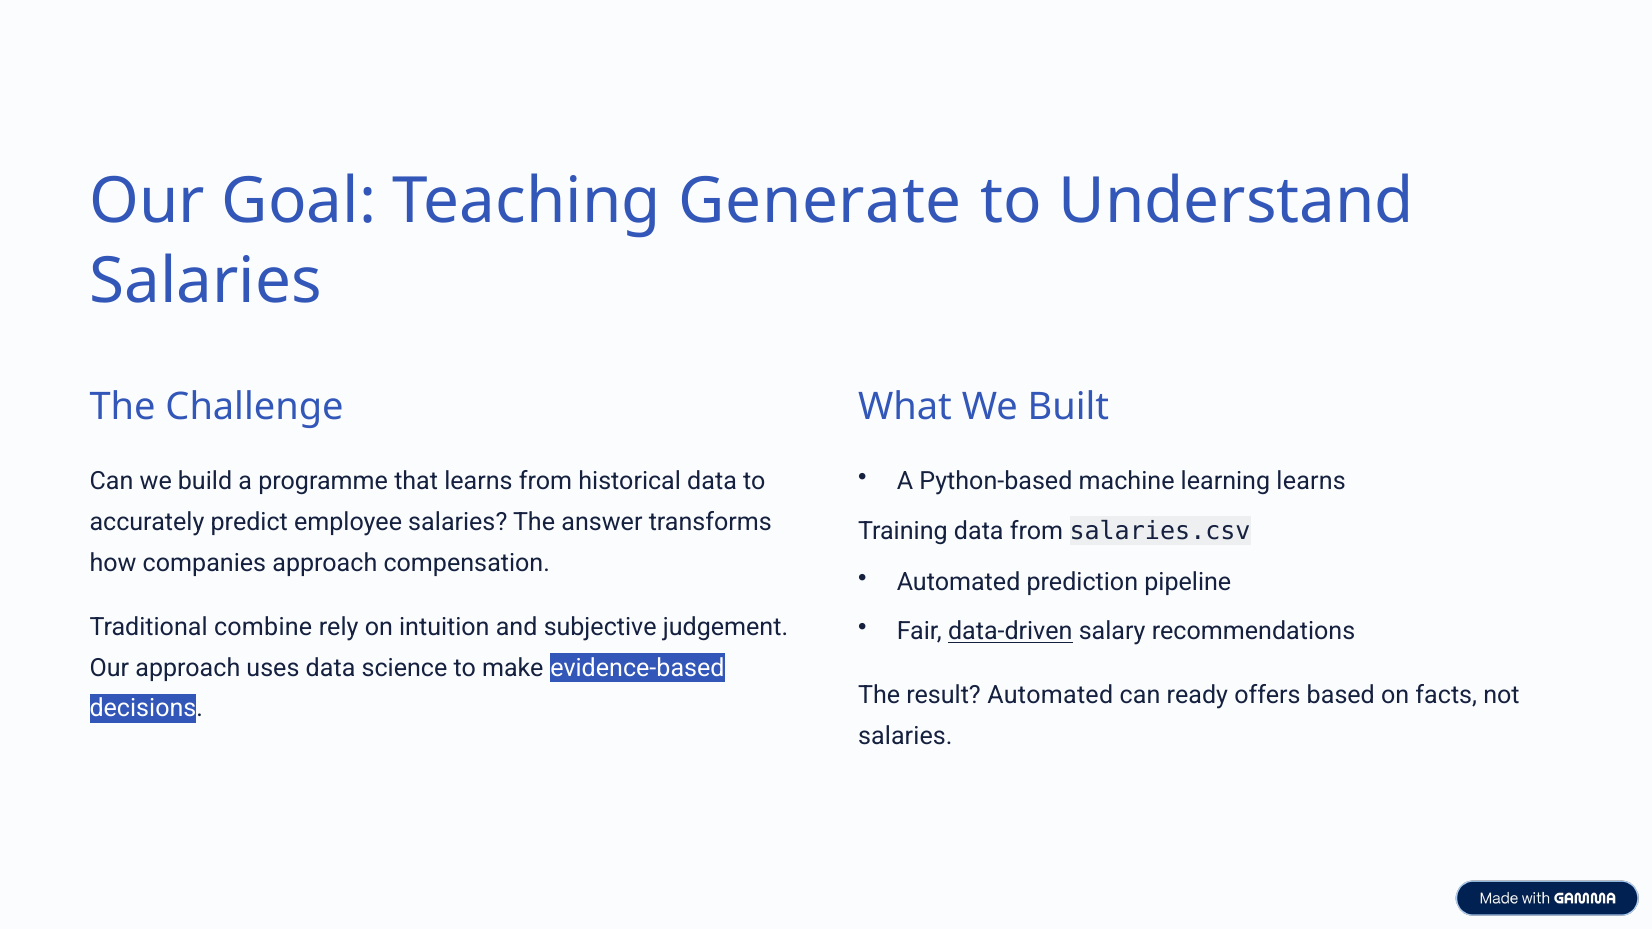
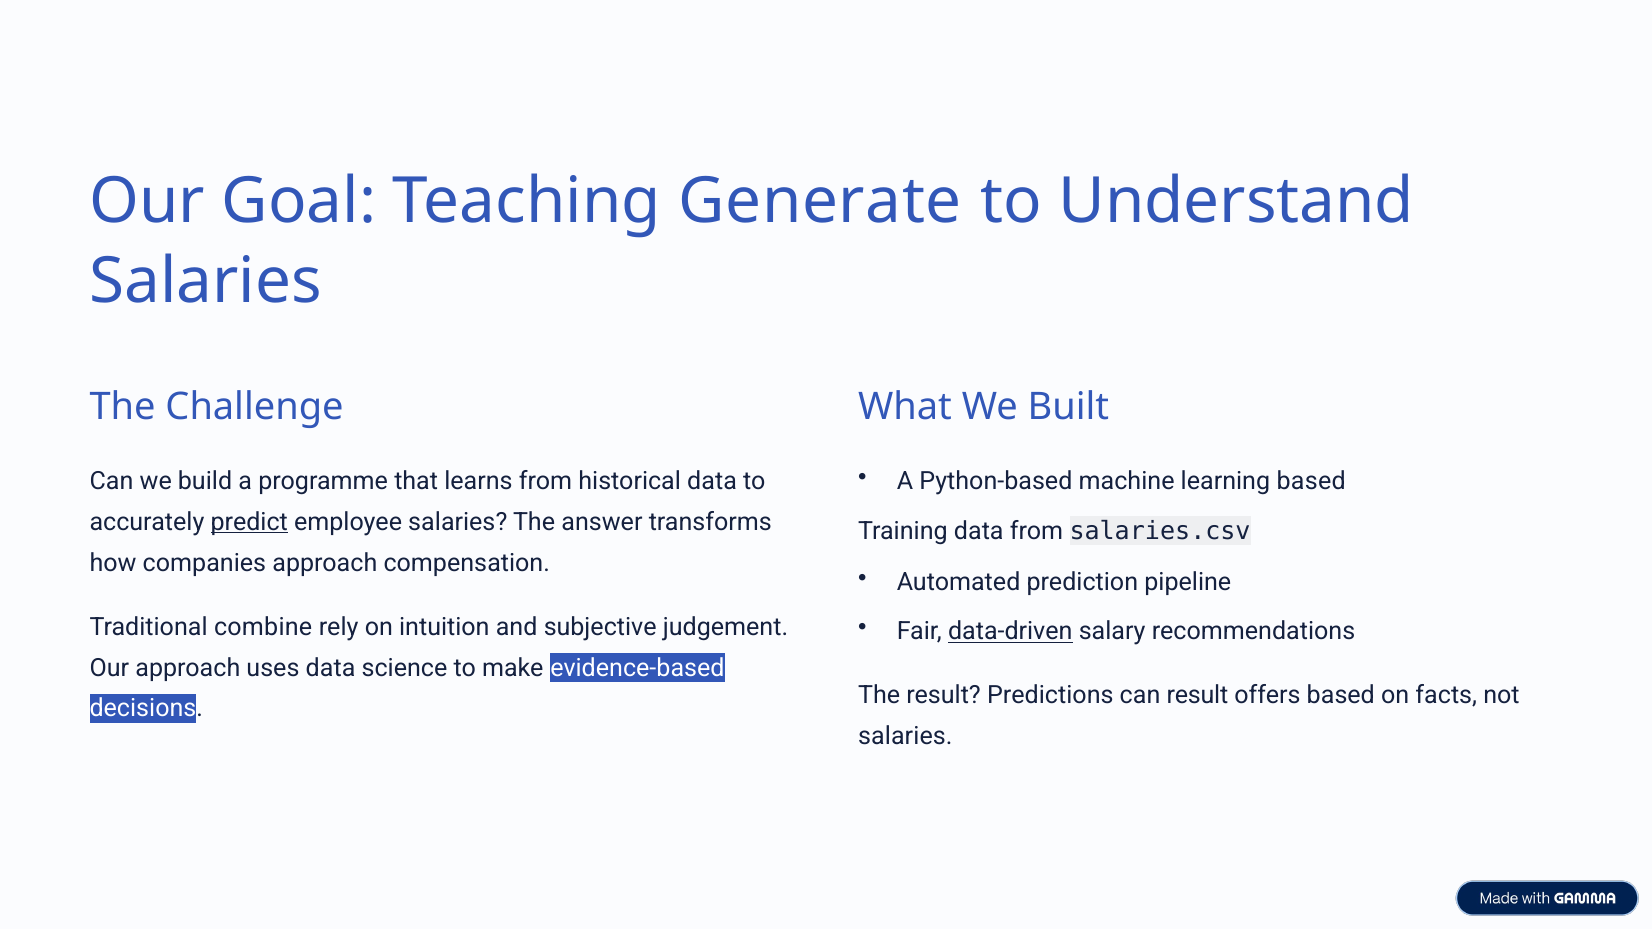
learning learns: learns -> based (1311, 481)
predict underline: none -> present (249, 522)
result Automated: Automated -> Predictions (1050, 696)
can ready: ready -> result (1197, 696)
